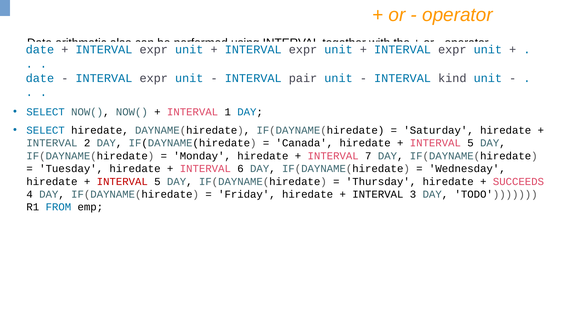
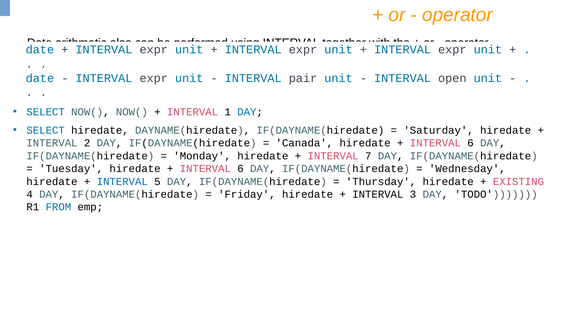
kind: kind -> open (452, 78)
5: 5 -> 6 (471, 143)
INTERVAL colour: red -> blue (122, 181)
SUCCEEDS: SUCCEEDS -> EXISTING (518, 181)
